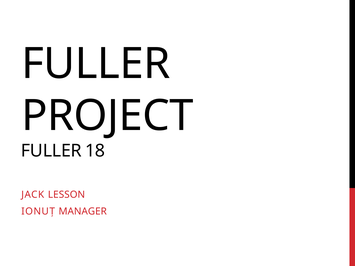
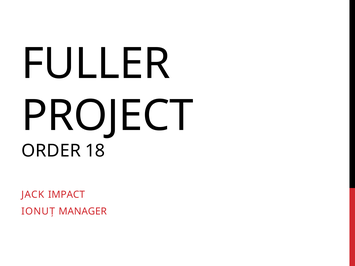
FULLER: FULLER -> ORDER (51, 151)
LESSON: LESSON -> IMPACT (66, 195)
